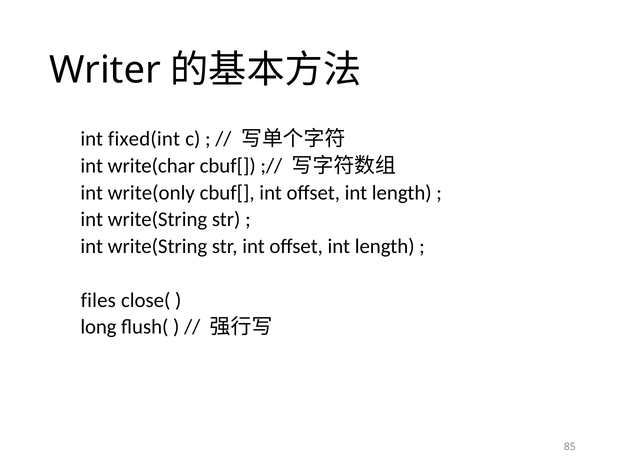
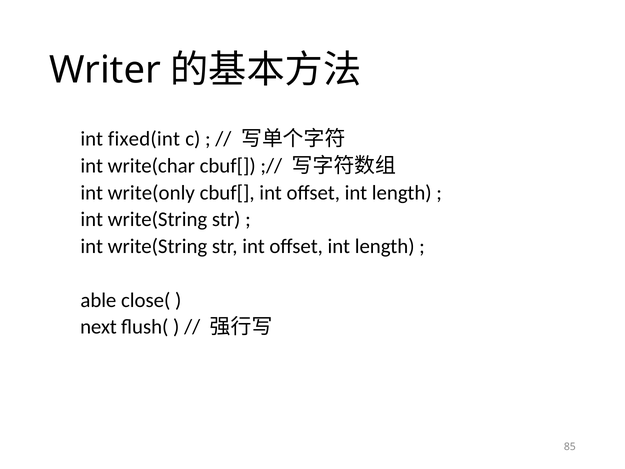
files: files -> able (98, 300)
long: long -> next (98, 327)
